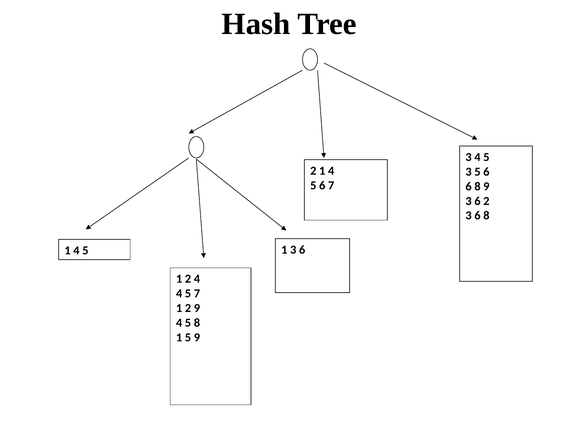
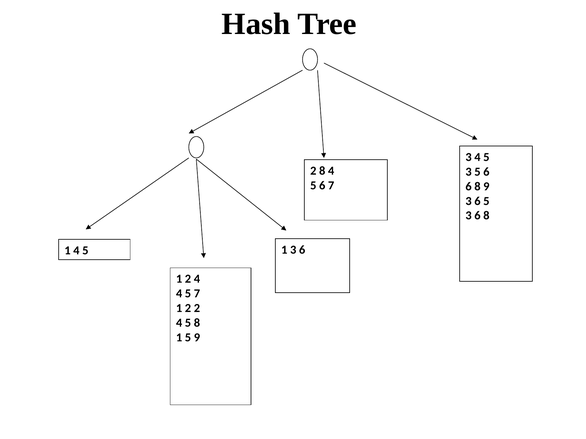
2 1: 1 -> 8 (322, 171)
6 2: 2 -> 5 (486, 201)
2 9: 9 -> 2 (197, 309)
